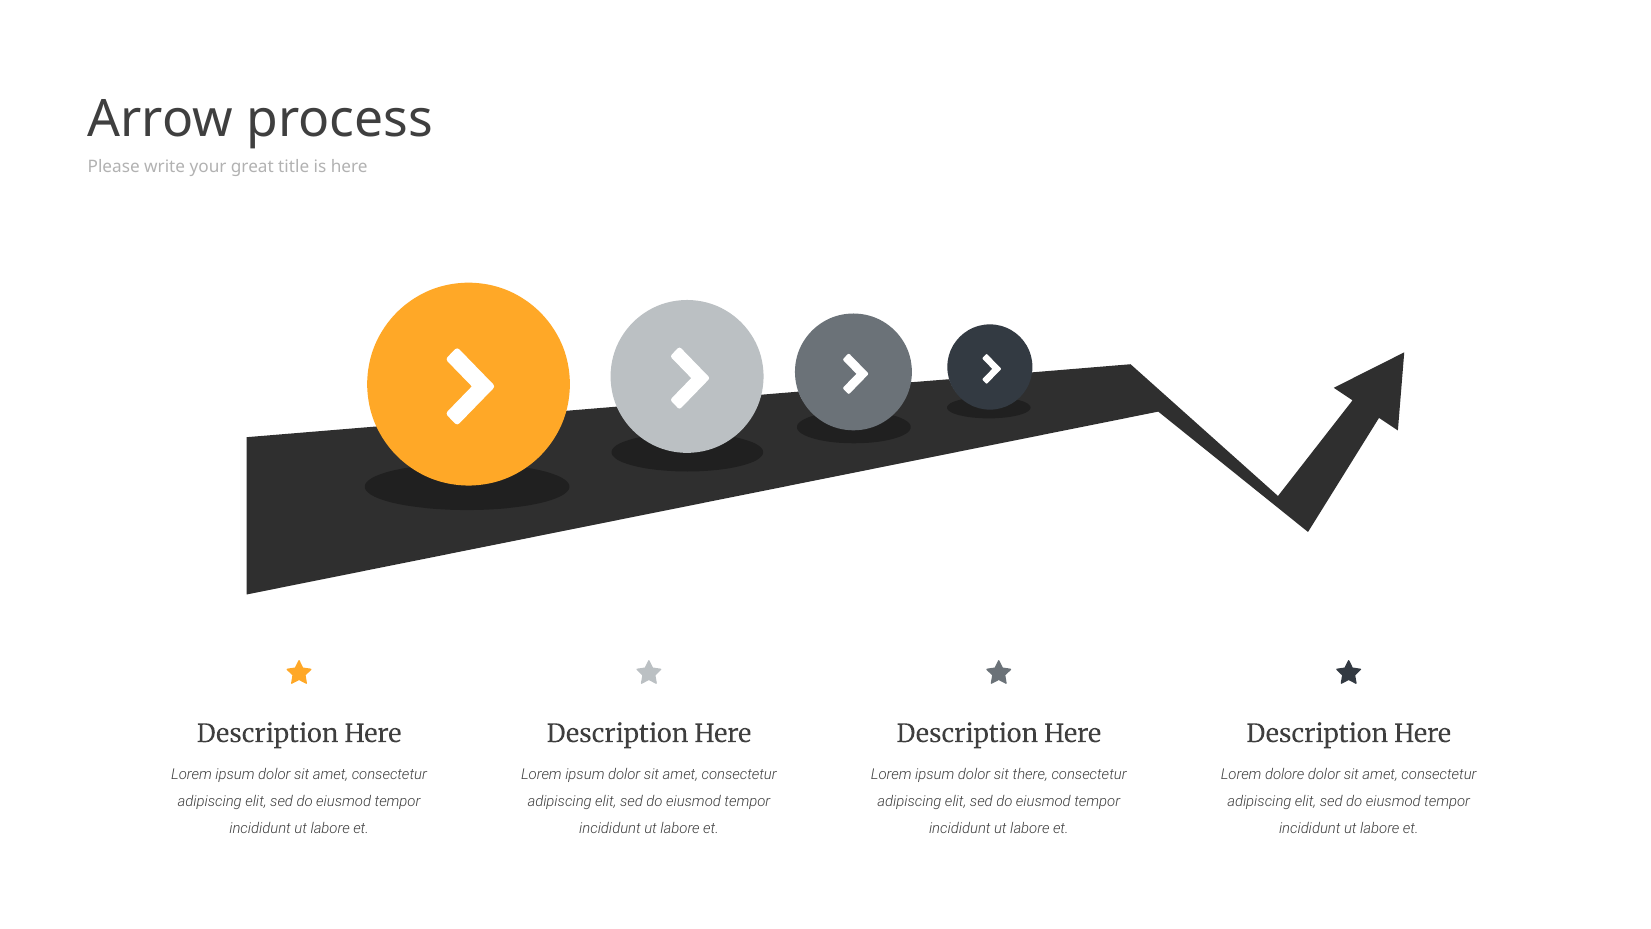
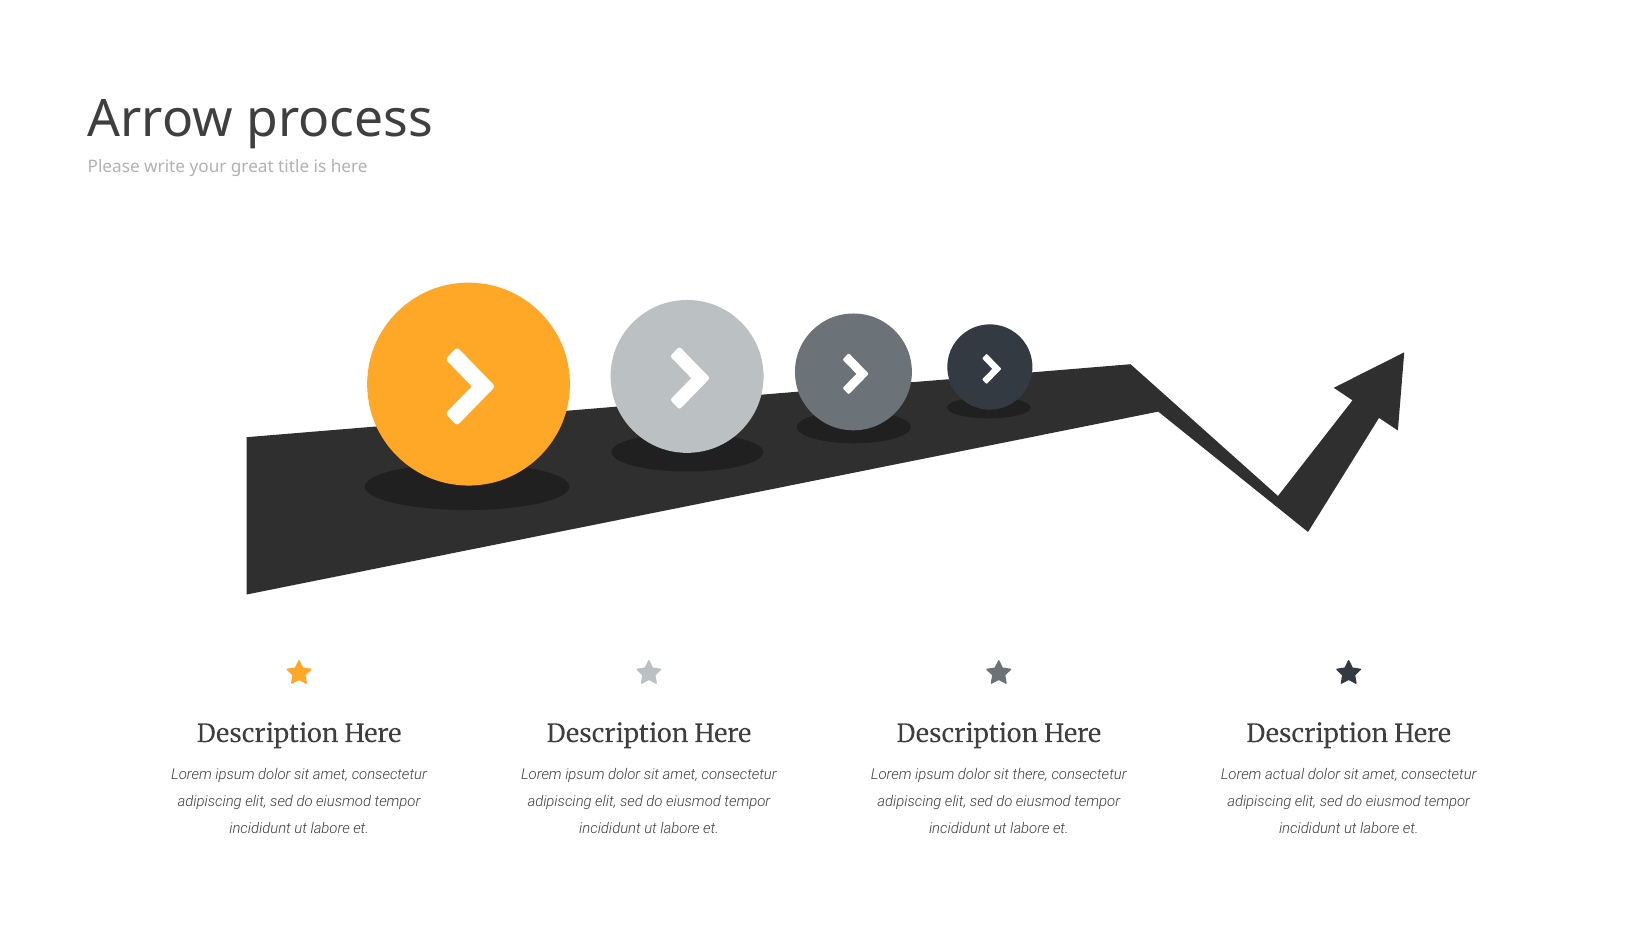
dolore: dolore -> actual (1285, 775)
